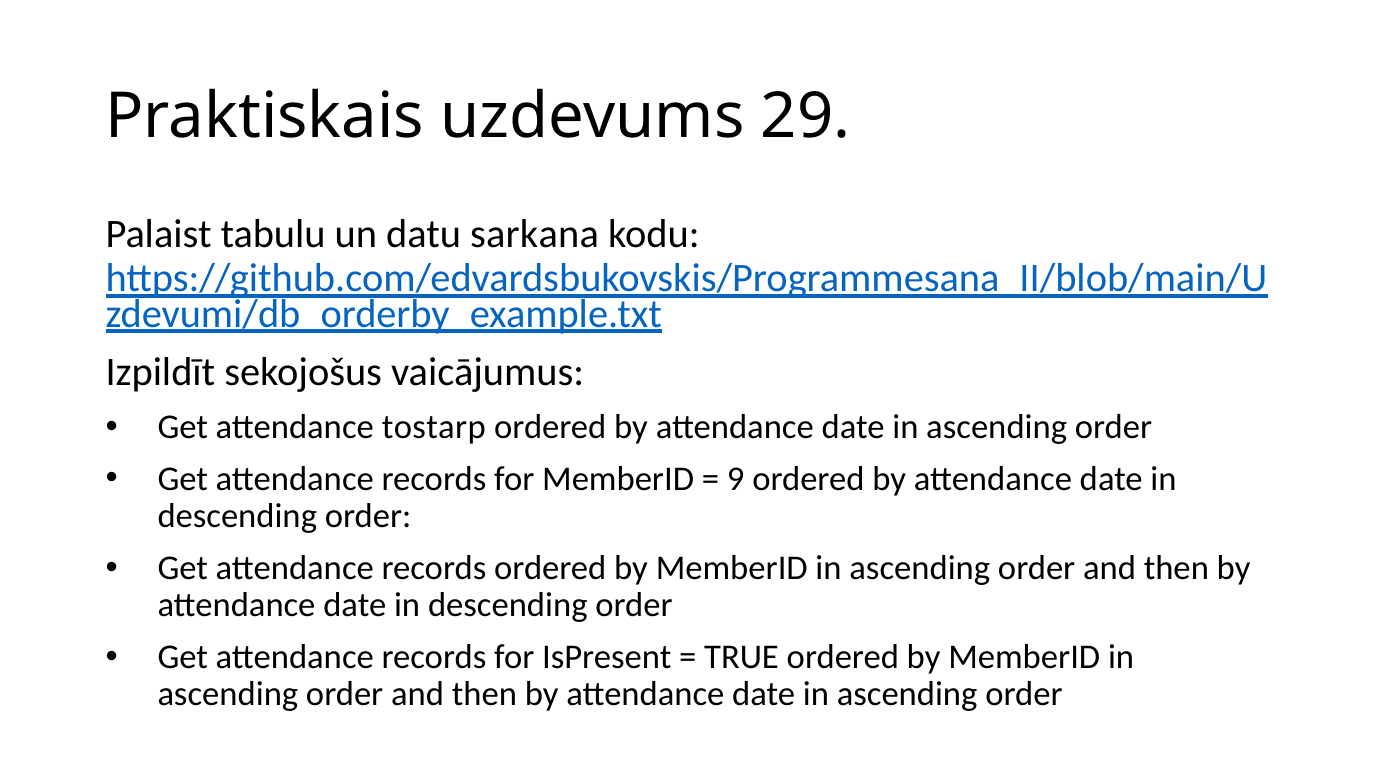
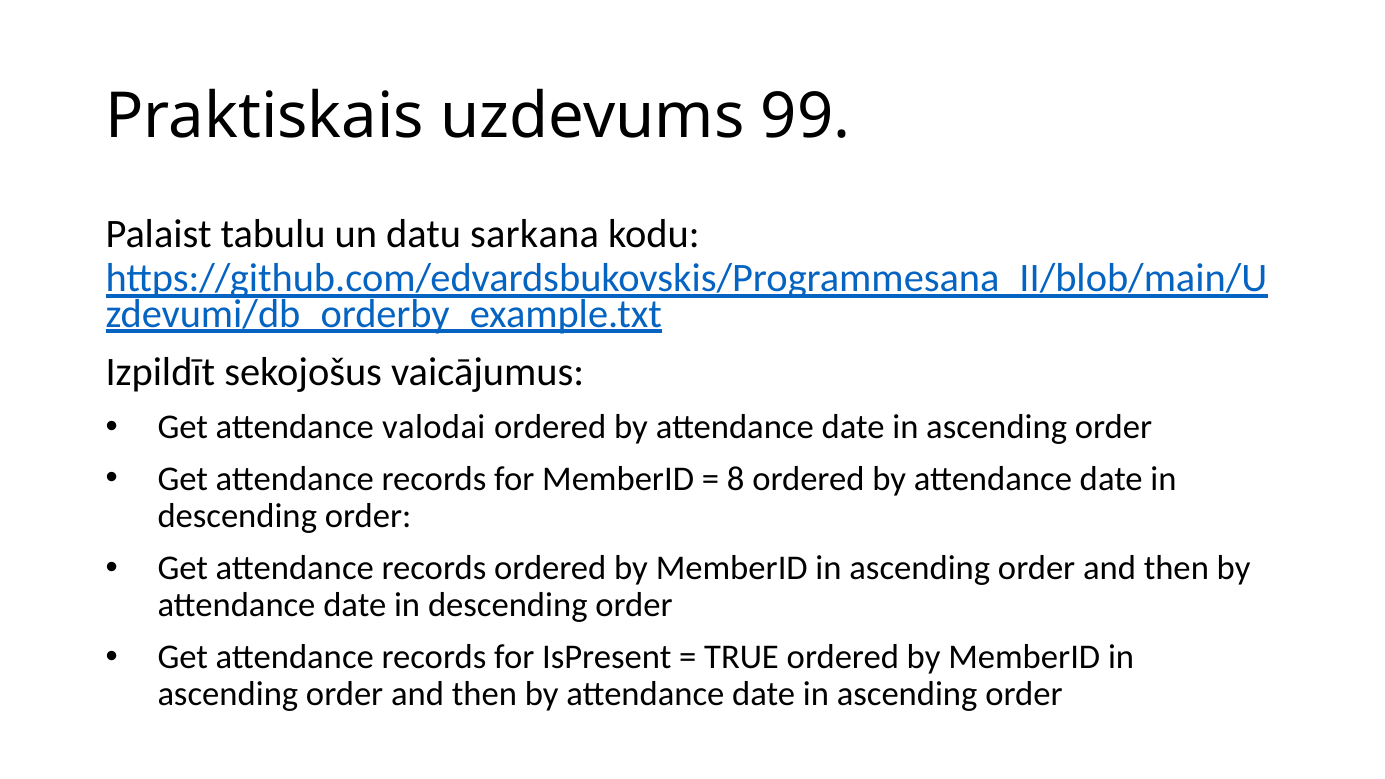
29: 29 -> 99 (806, 116)
tostarp: tostarp -> valodai (434, 427)
9: 9 -> 8 (736, 479)
